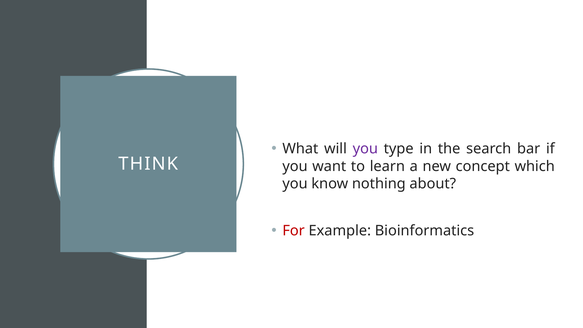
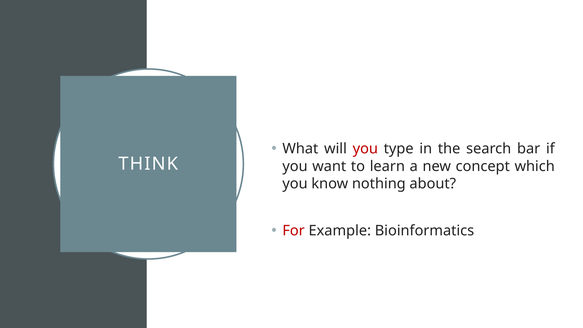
you colour: purple -> red (365, 149)
